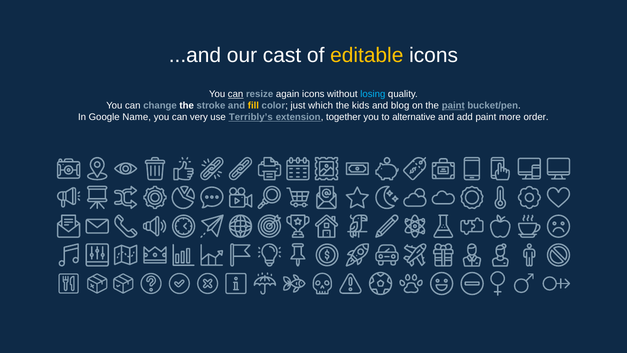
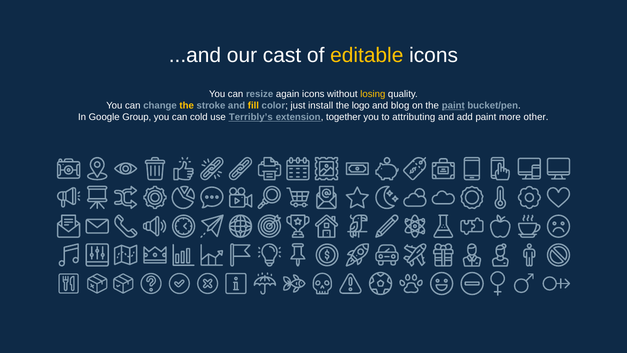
can underline: present -> none (236, 94)
losing colour: light blue -> yellow (373, 94)
the colour: white -> yellow (187, 106)
which: which -> install (321, 106)
kids: kids -> logo (361, 106)
Name: Name -> Group (137, 117)
very: very -> cold (199, 117)
alternative: alternative -> attributing (414, 117)
order: order -> other (536, 117)
